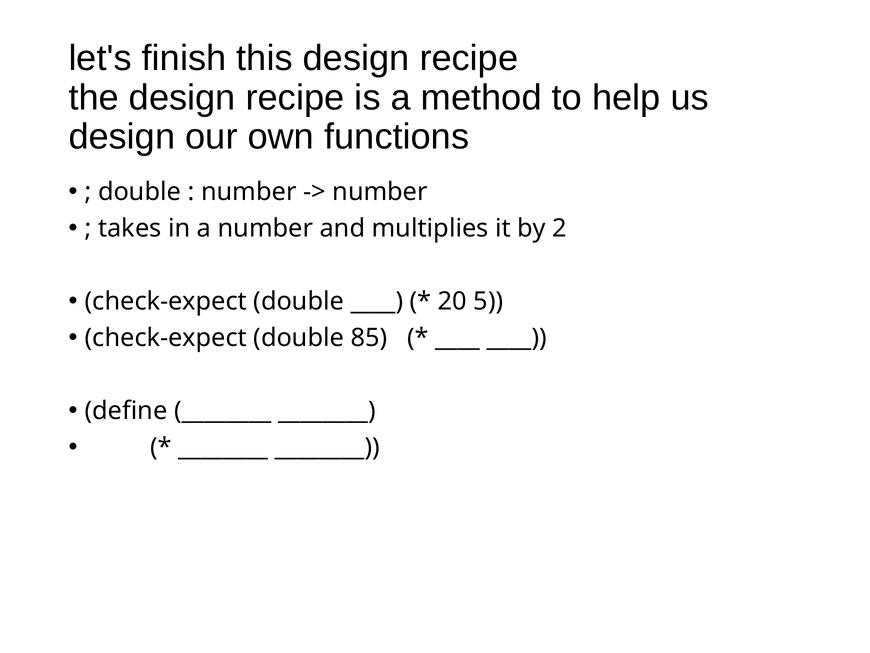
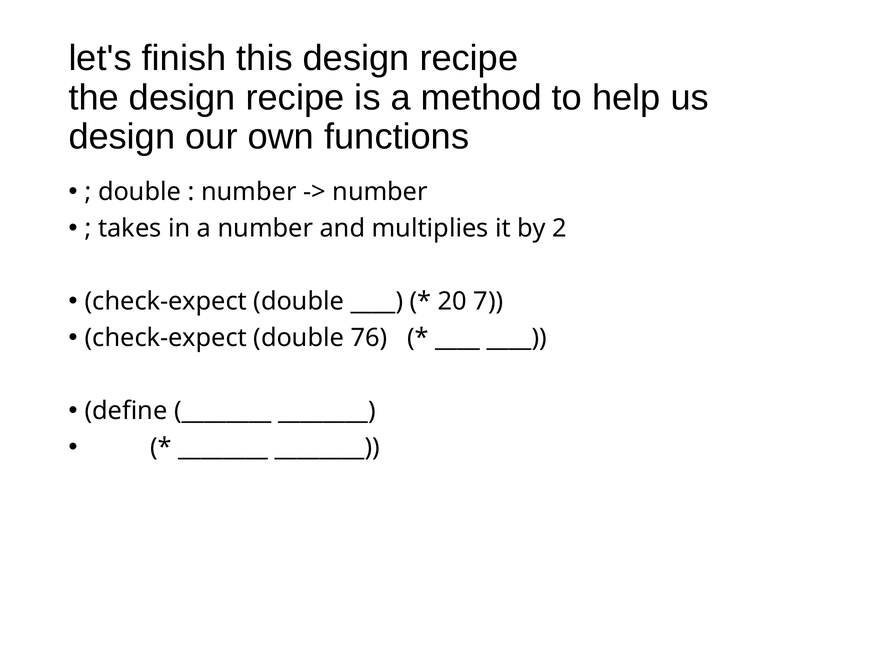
5: 5 -> 7 (488, 301)
85: 85 -> 76 (369, 338)
